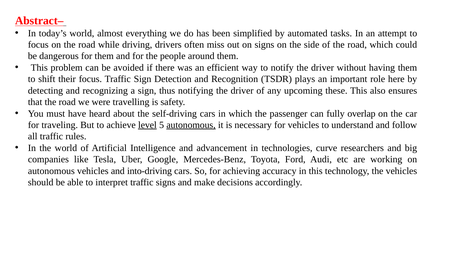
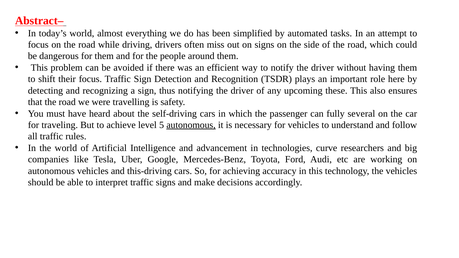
overlap: overlap -> several (361, 114)
level underline: present -> none (147, 125)
into-driving: into-driving -> this-driving (149, 171)
